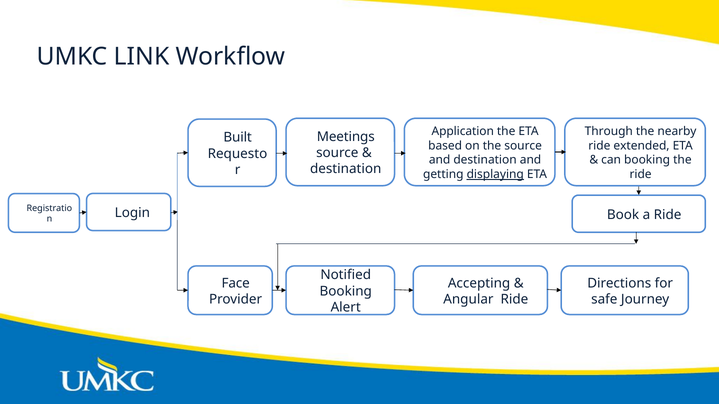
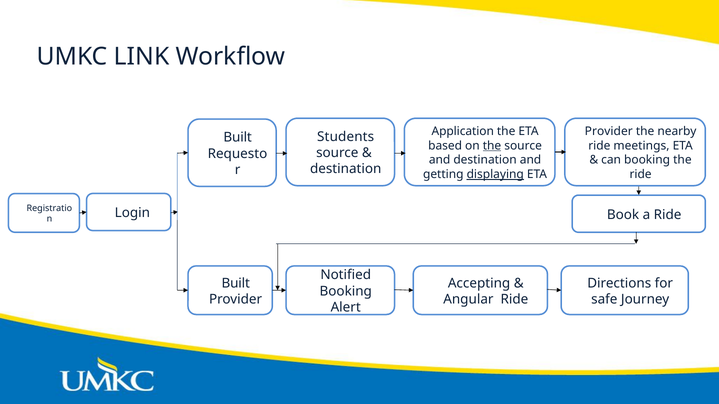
Through: Through -> Provider (609, 131)
Meetings: Meetings -> Students (346, 137)
the underline: none -> present (492, 146)
extended: extended -> meetings (641, 146)
Face: Face -> Built (236, 283)
